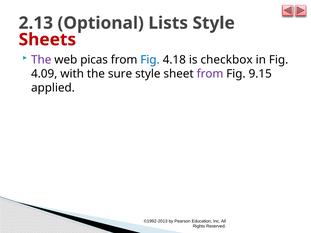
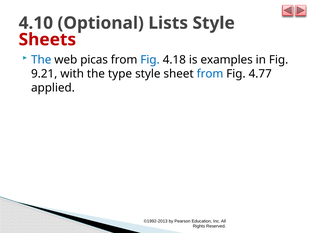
2.13: 2.13 -> 4.10 (36, 23)
The colour: purple -> blue (41, 60)
checkbox: checkbox -> examples (227, 60)
4.09: 4.09 -> 9.21 (44, 74)
sure: sure -> type (120, 74)
from colour: purple -> blue (210, 74)
9.15: 9.15 -> 4.77 (260, 74)
